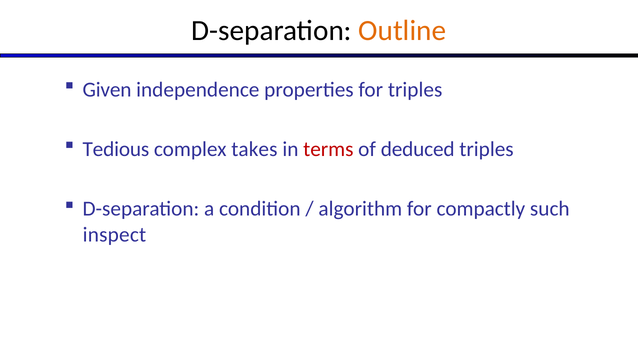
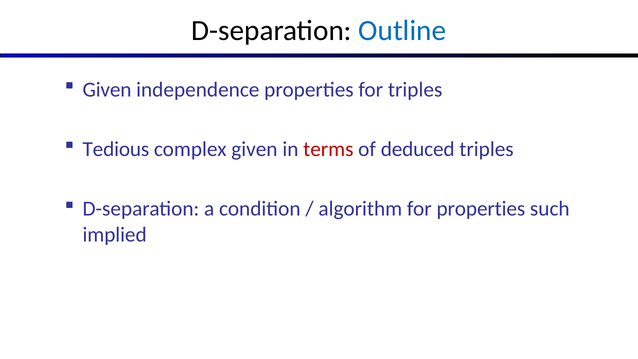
Outline colour: orange -> blue (402, 31)
complex takes: takes -> given (254, 149)
for compactly: compactly -> properties (481, 209)
inspect: inspect -> implied (115, 234)
